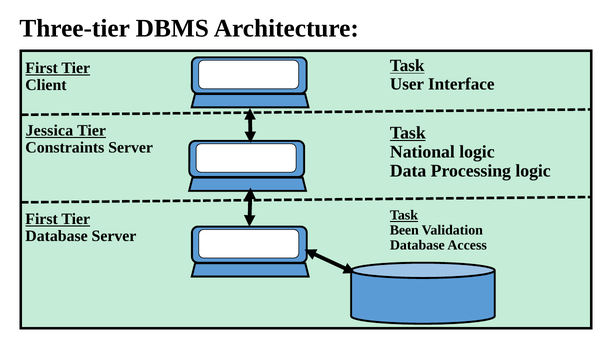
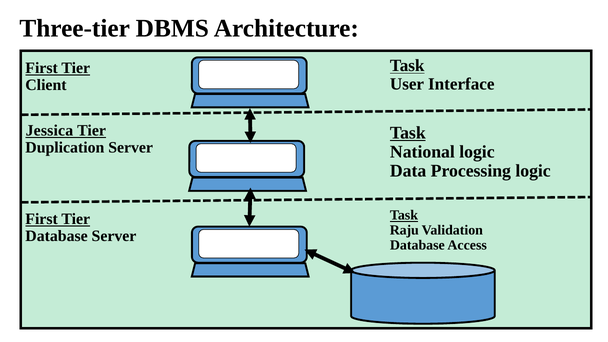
Constraints: Constraints -> Duplication (65, 147)
Been: Been -> Raju (404, 230)
